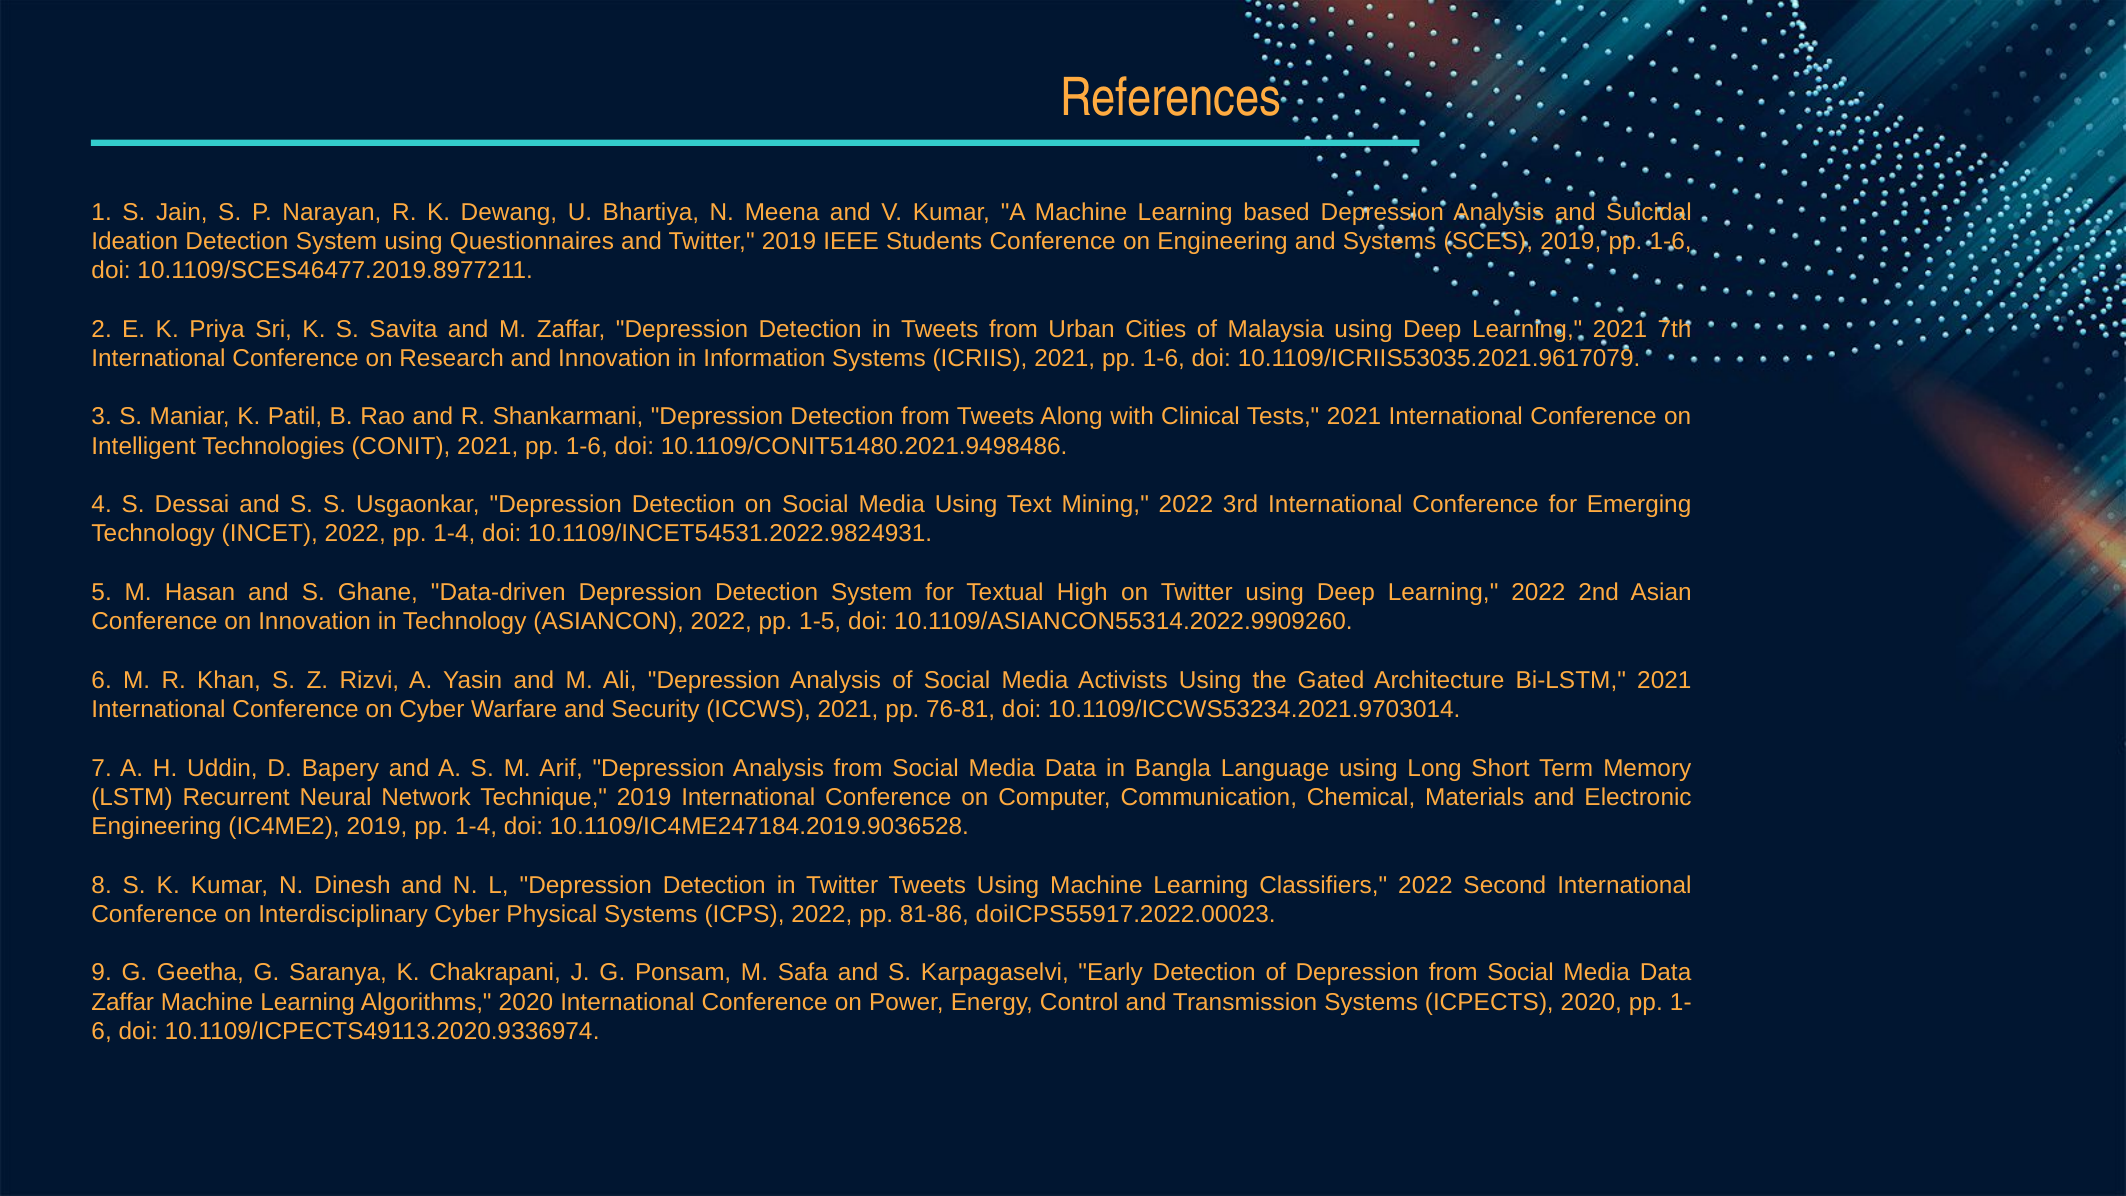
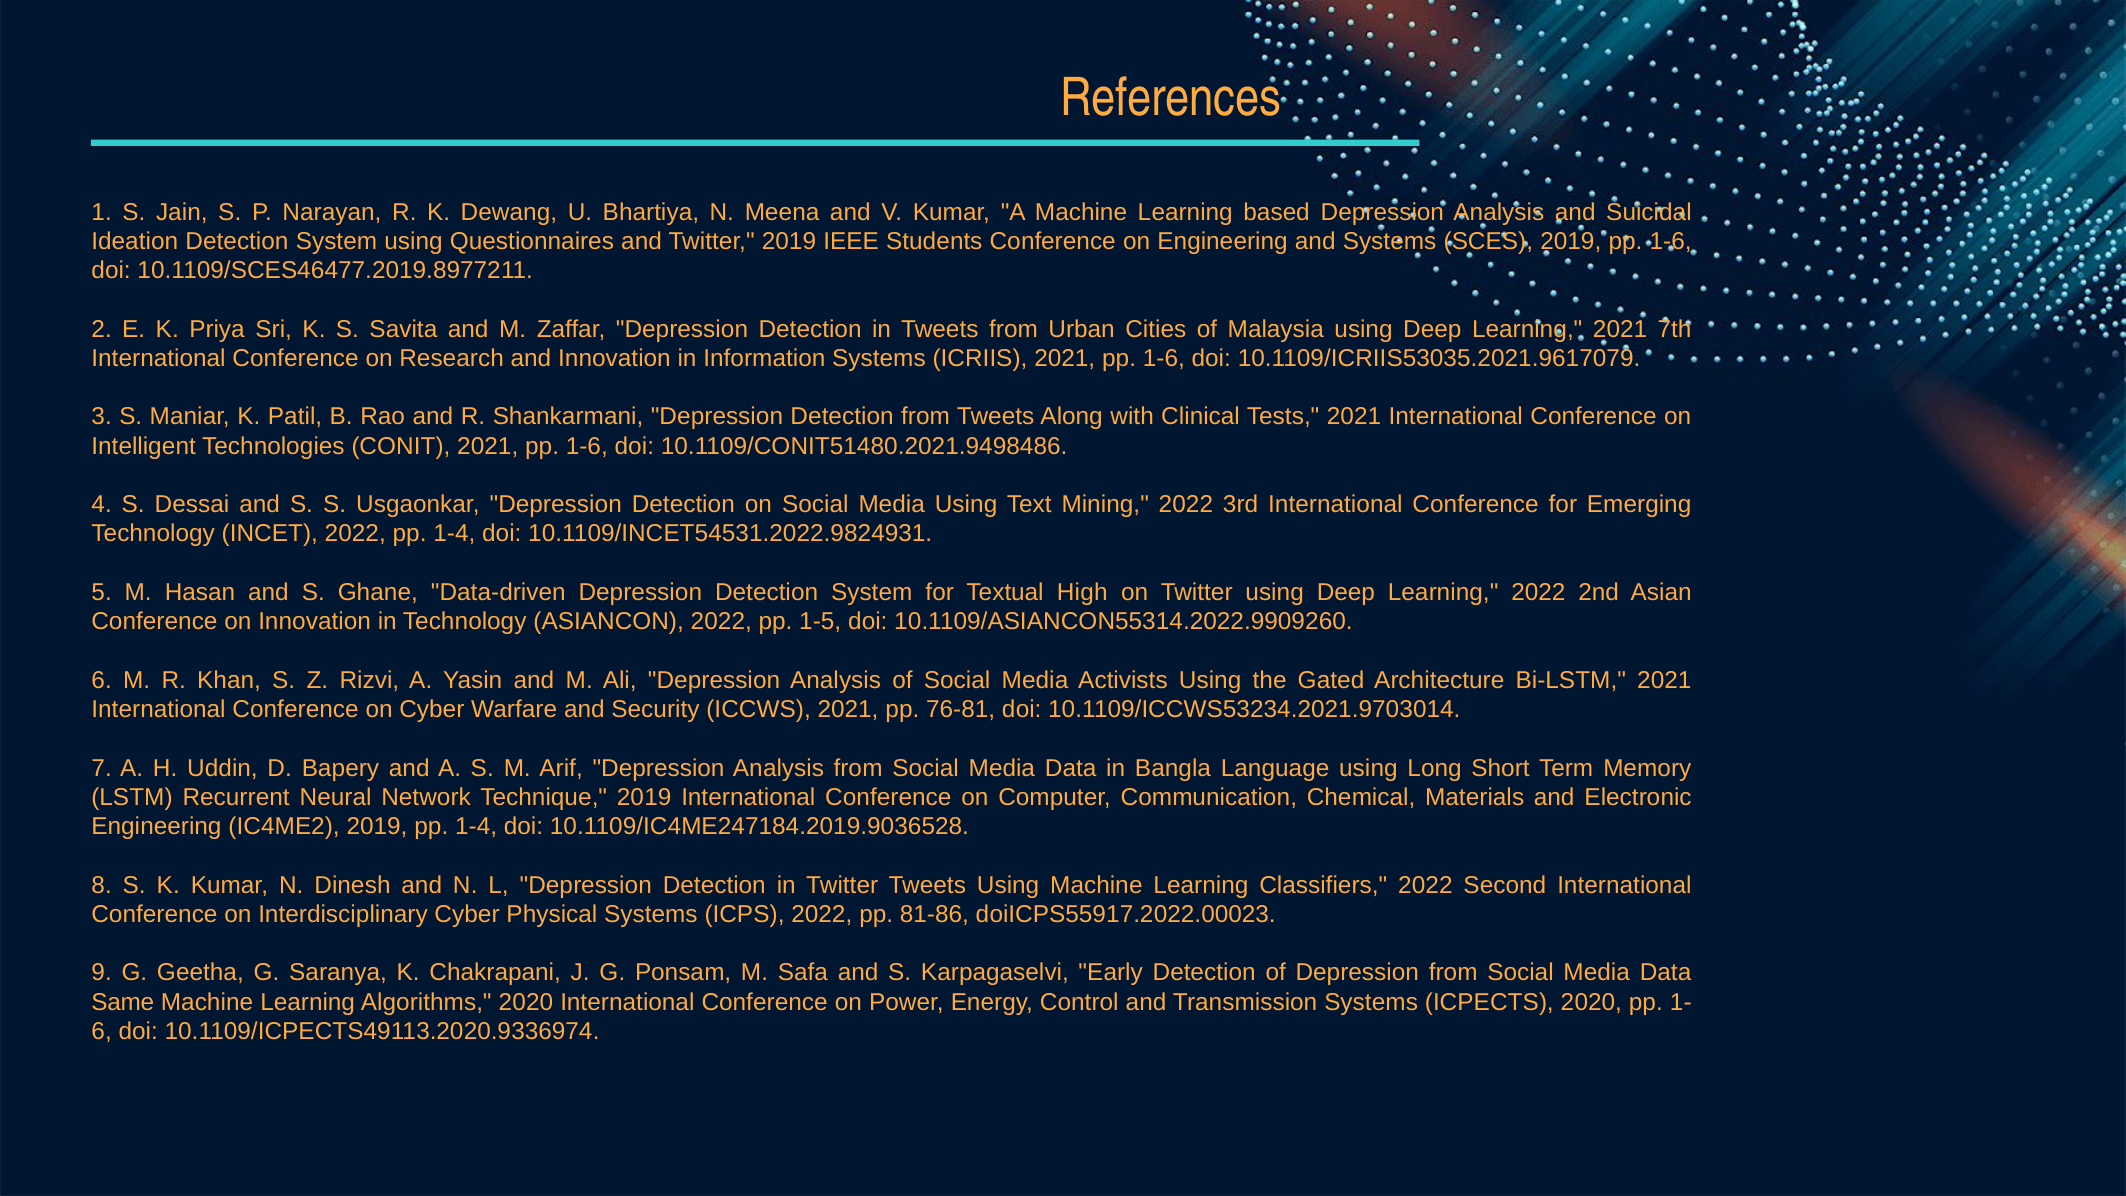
Zaffar: Zaffar -> Same (123, 1002)
